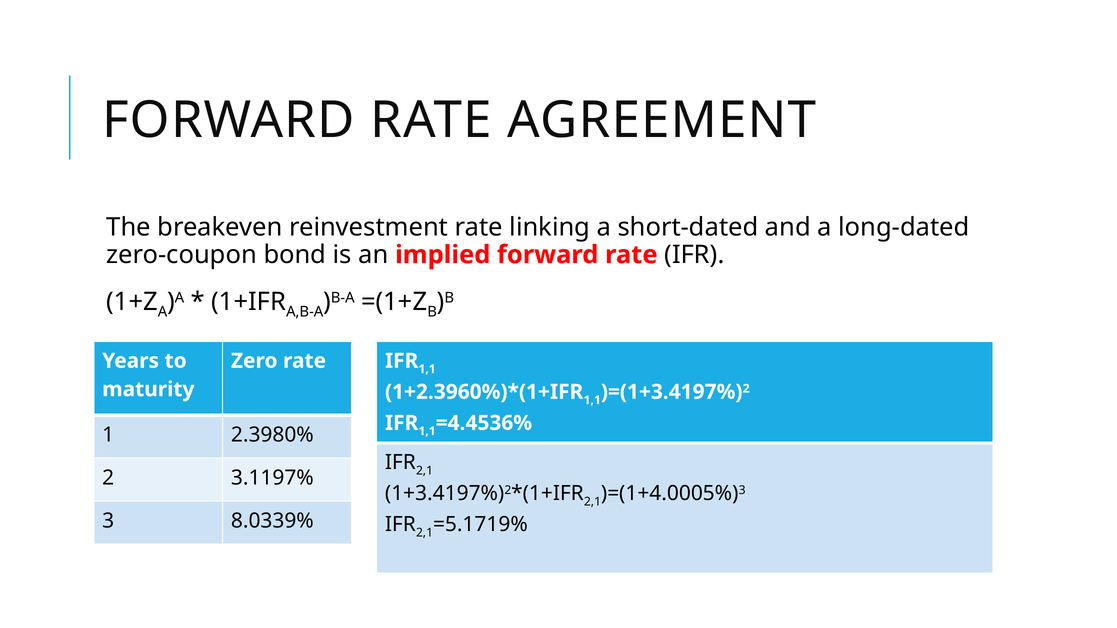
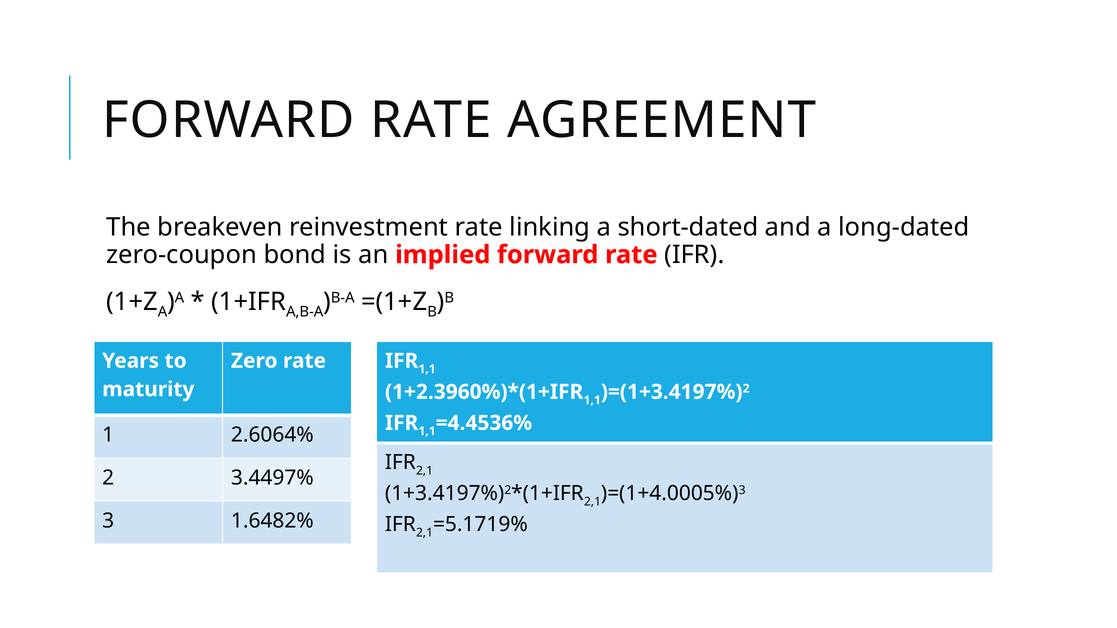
2.3980%: 2.3980% -> 2.6064% (272, 435)
3.1197%: 3.1197% -> 3.4497% (272, 478)
8.0339%: 8.0339% -> 1.6482% (272, 521)
